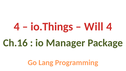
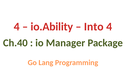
io.Things: io.Things -> io.Ability (52, 27)
Will: Will -> Into (94, 27)
Ch.16: Ch.16 -> Ch.40 (15, 43)
